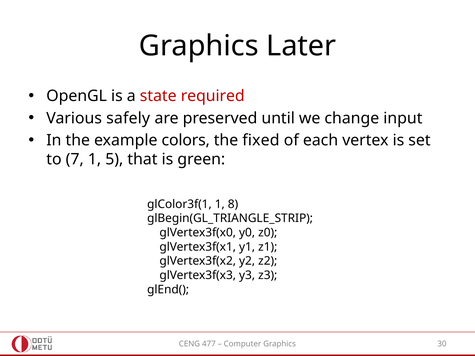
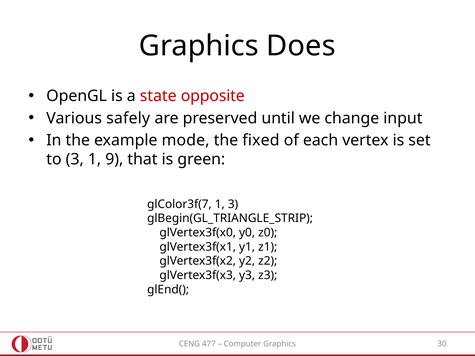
Later: Later -> Does (301, 46)
required: required -> opposite (213, 96)
colors: colors -> mode (186, 140)
to 7: 7 -> 3 (75, 159)
5: 5 -> 9 (114, 159)
glColor3f(1: glColor3f(1 -> glColor3f(7 (179, 204)
1 8: 8 -> 3 (233, 204)
